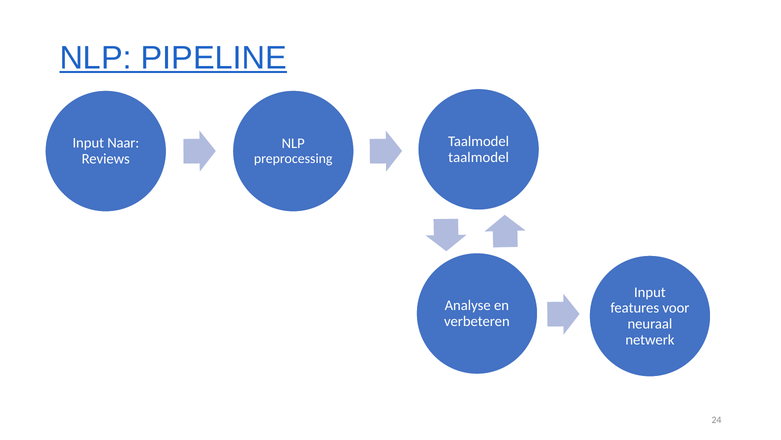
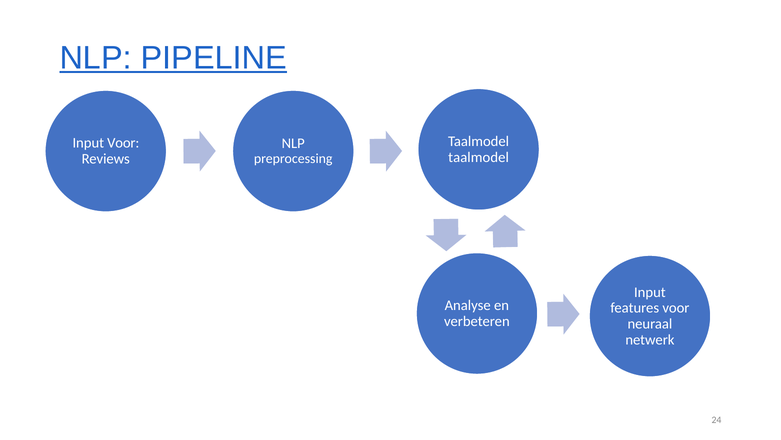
Input Naar: Naar -> Voor (123, 143)
